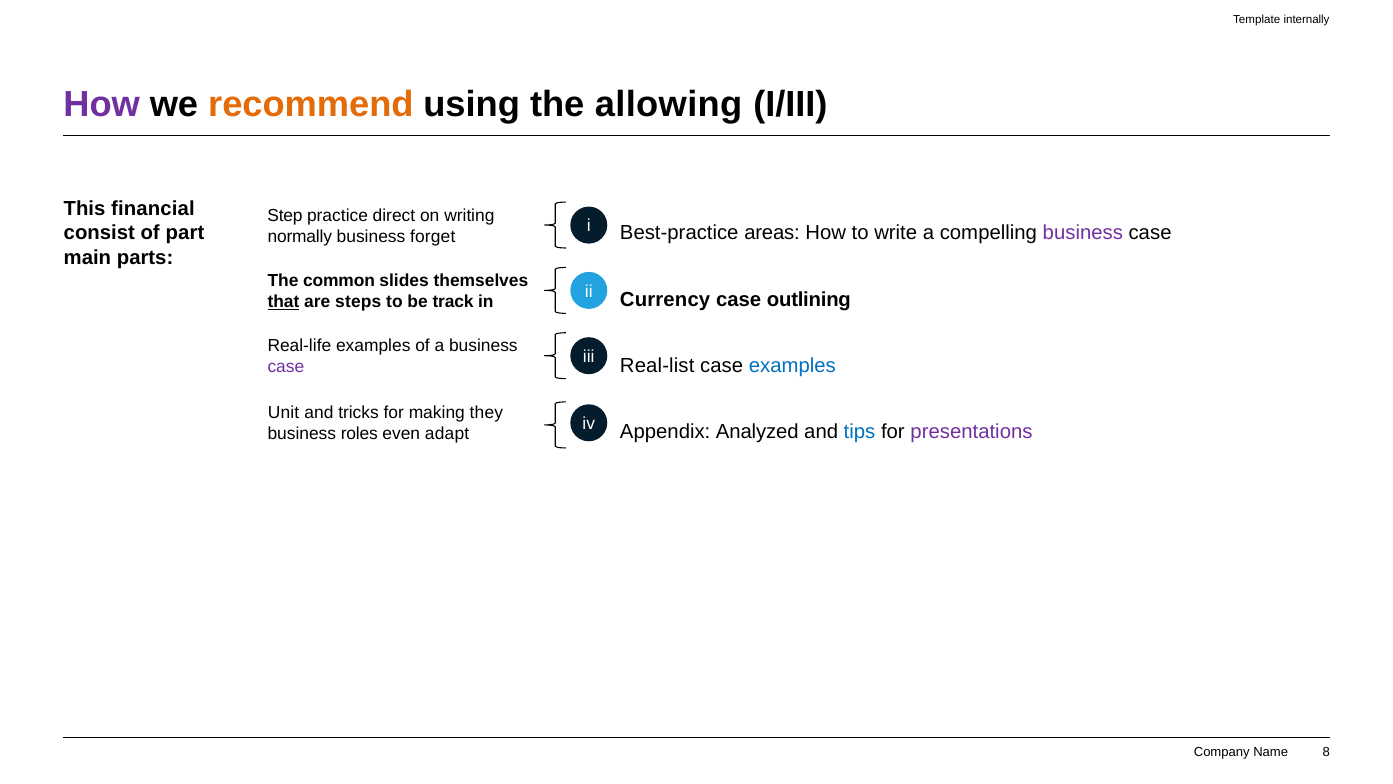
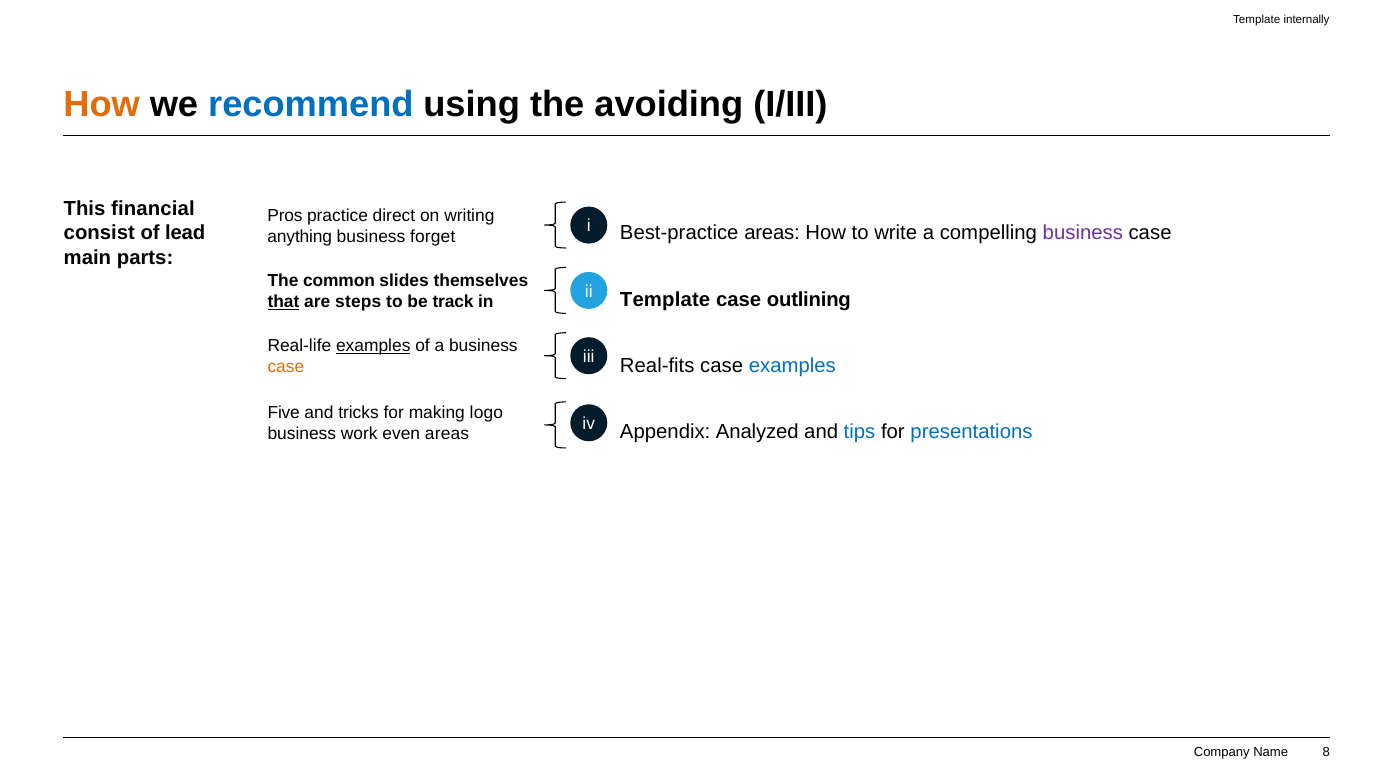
How colour: purple -> orange (102, 105)
recommend colour: orange -> blue (311, 105)
allowing: allowing -> avoiding (669, 105)
Step: Step -> Pros (285, 215)
part: part -> lead (185, 233)
normally: normally -> anything (300, 236)
Currency: Currency -> Template (665, 299)
examples underline: none -> present (373, 346)
Real-list: Real-list -> Real-fits (657, 366)
case colour: purple -> orange (286, 367)
Unit: Unit -> Five (284, 413)
they: they -> logo (486, 413)
presentations colour: purple -> blue (972, 432)
roles: roles -> work (359, 434)
even adapt: adapt -> areas (447, 434)
